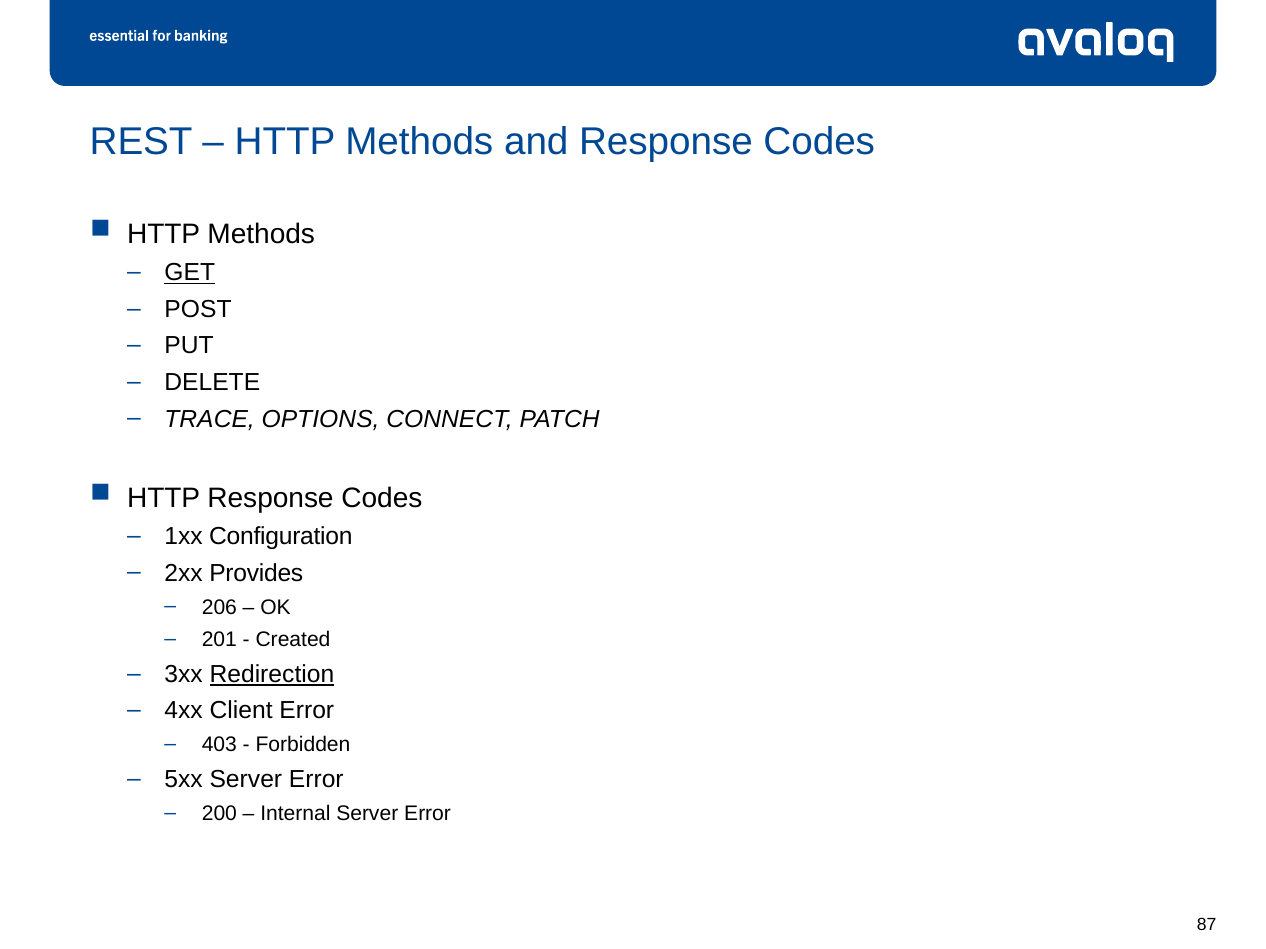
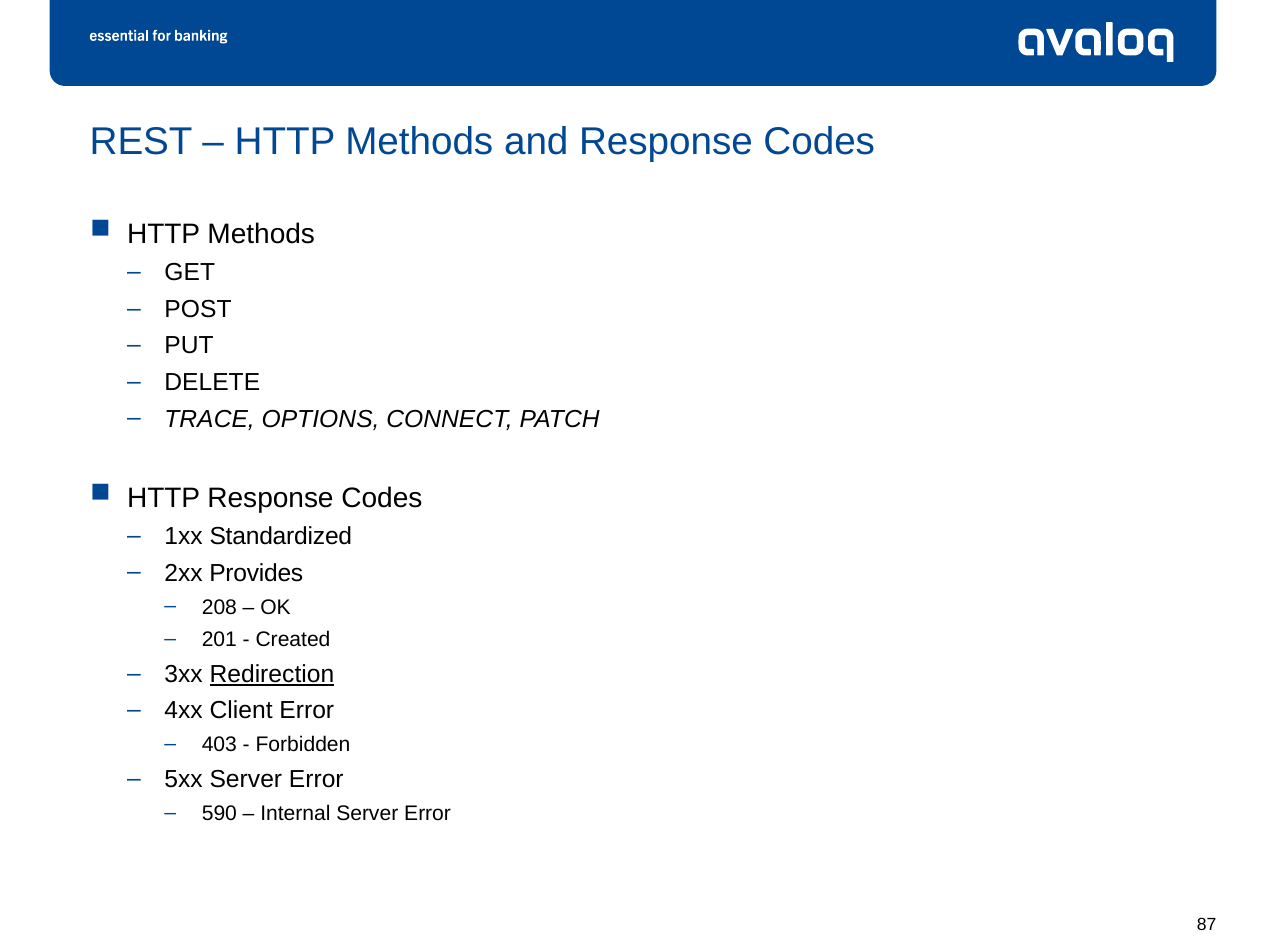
GET underline: present -> none (190, 273)
Configuration: Configuration -> Standardized (281, 537)
206: 206 -> 208 (219, 608)
200: 200 -> 590 (219, 814)
